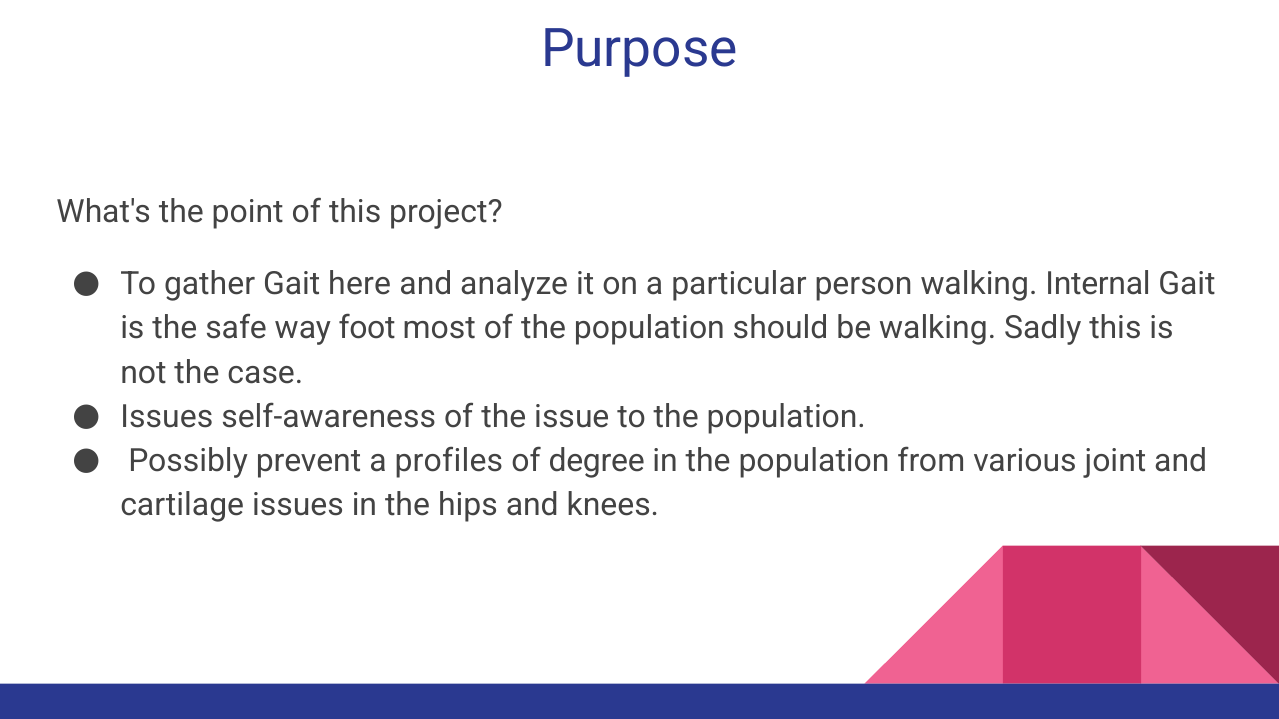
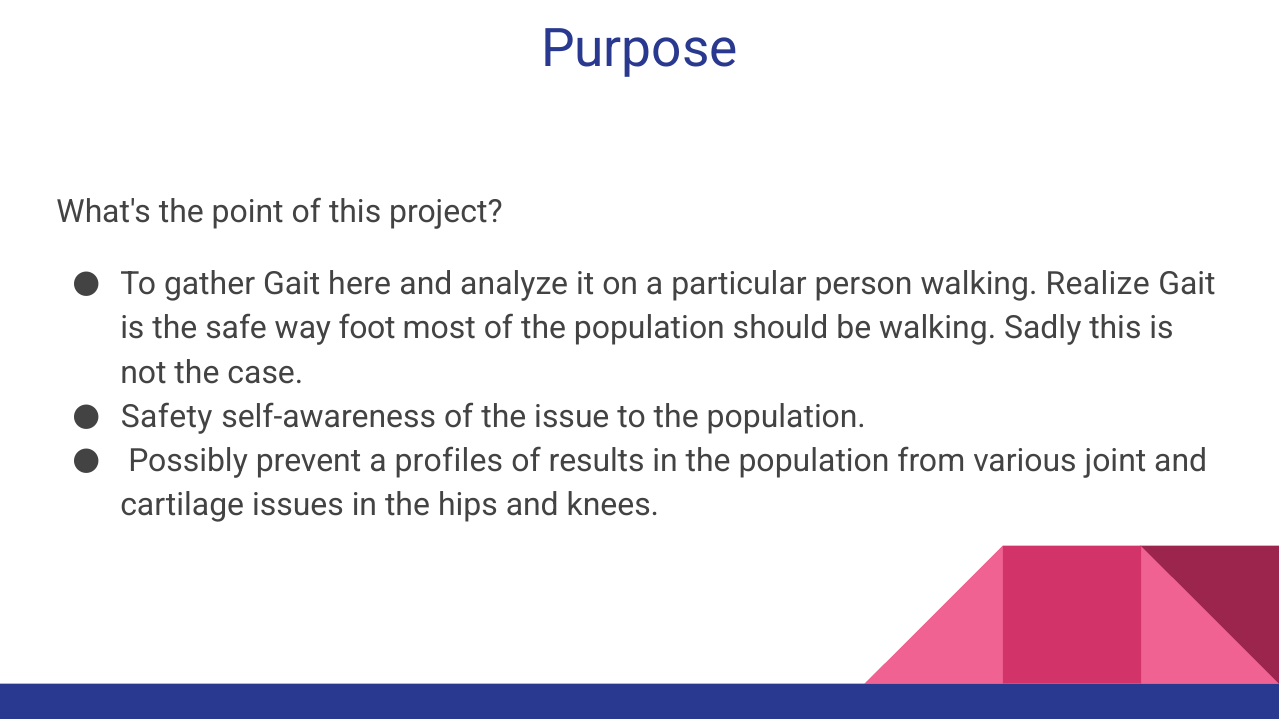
Internal: Internal -> Realize (1098, 284)
Issues: Issues -> Safety (167, 417)
degree: degree -> results (597, 461)
